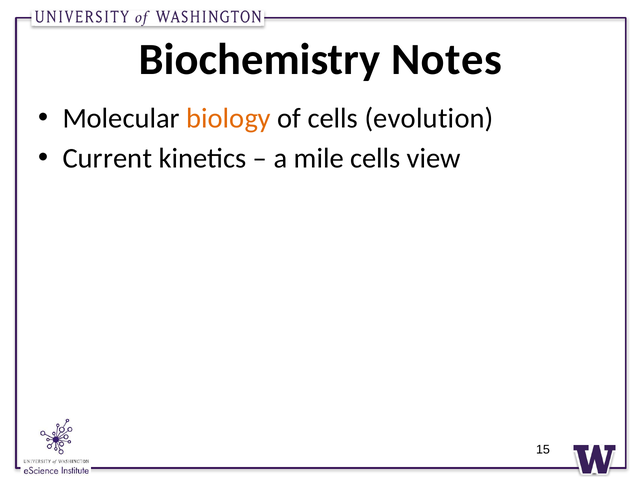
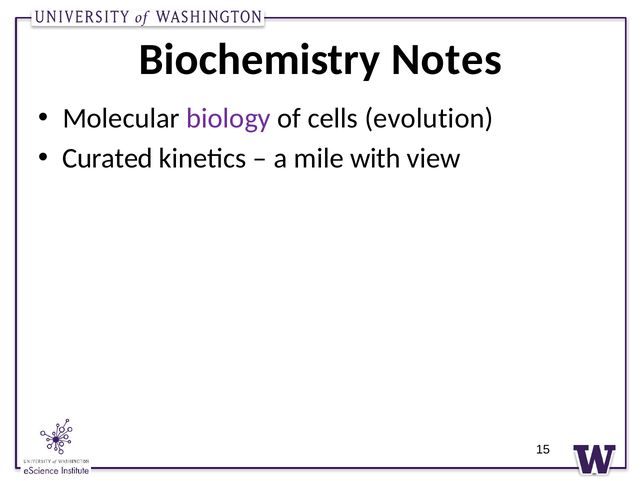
biology colour: orange -> purple (229, 119)
Current: Current -> Curated (108, 159)
mile cells: cells -> with (375, 159)
